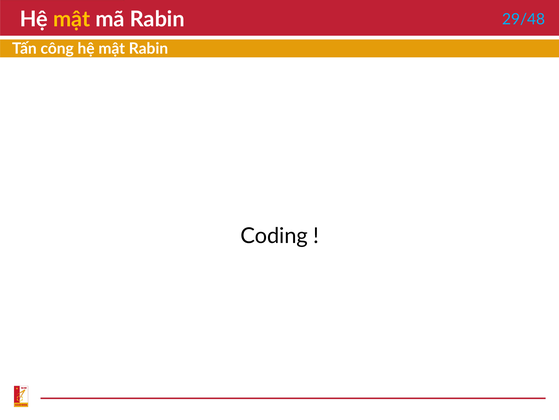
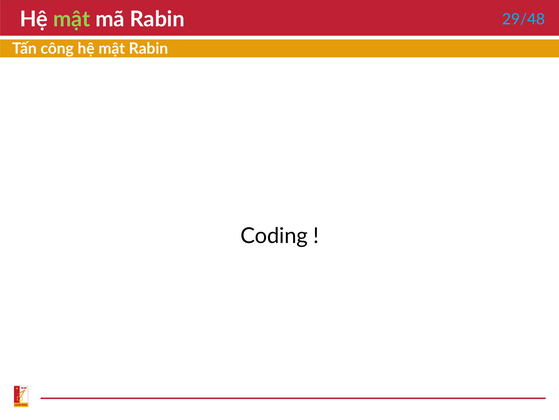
mật colour: yellow -> light green (72, 19)
